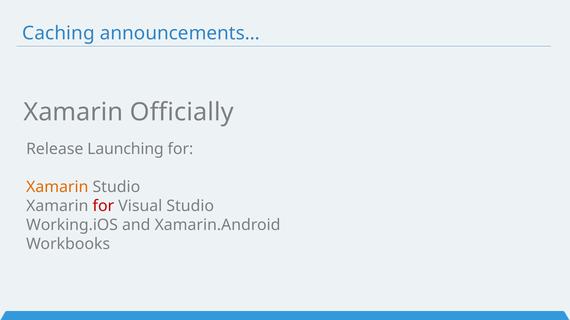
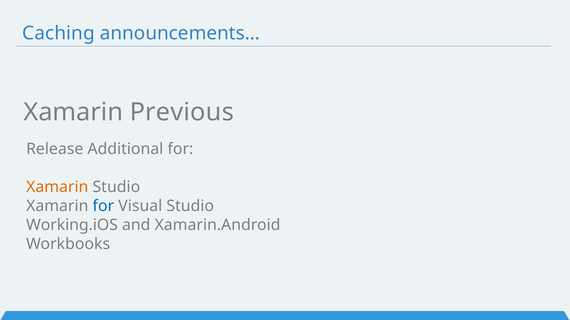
Officially: Officially -> Previous (182, 112)
Launching: Launching -> Additional (125, 149)
for colour: red -> blue (103, 206)
